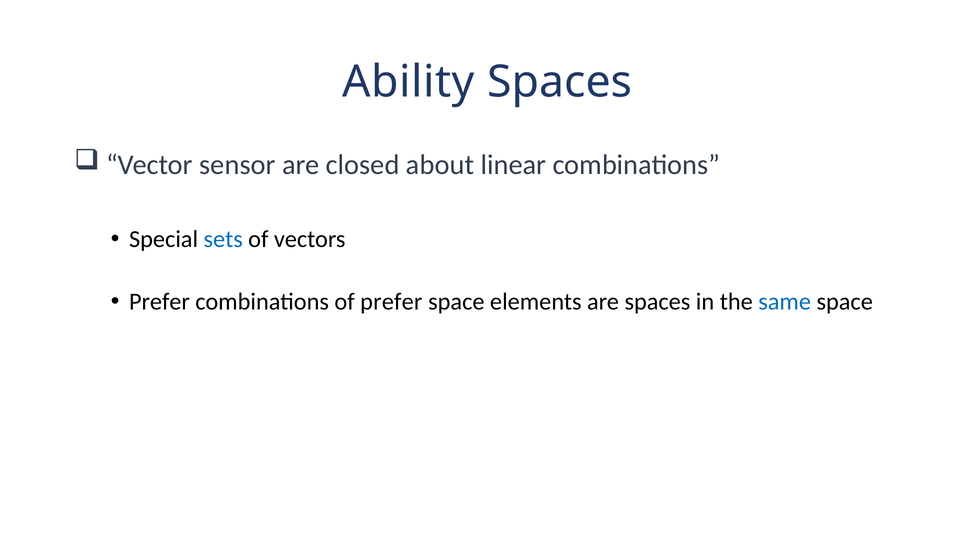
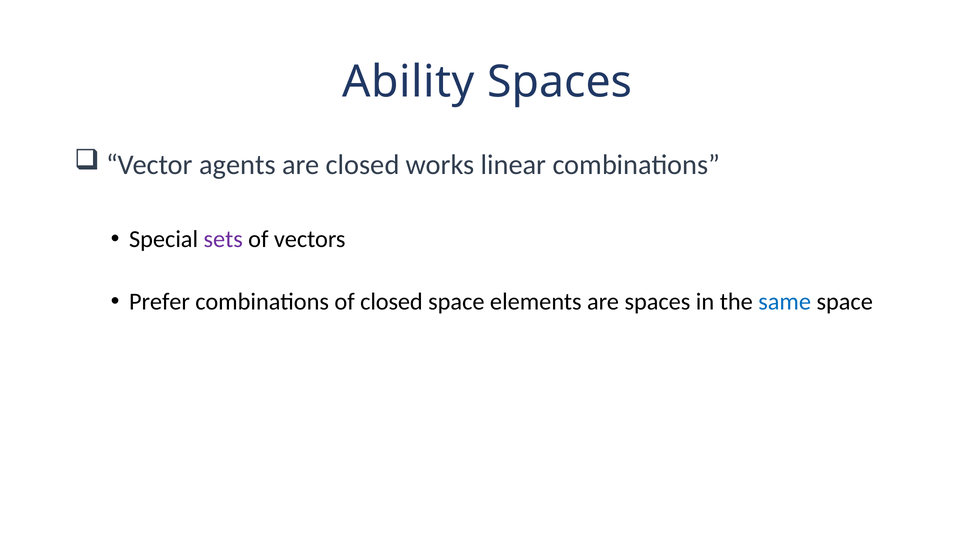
sensor: sensor -> agents (237, 165)
about: about -> works (440, 165)
sets colour: blue -> purple (223, 239)
of prefer: prefer -> closed (391, 302)
